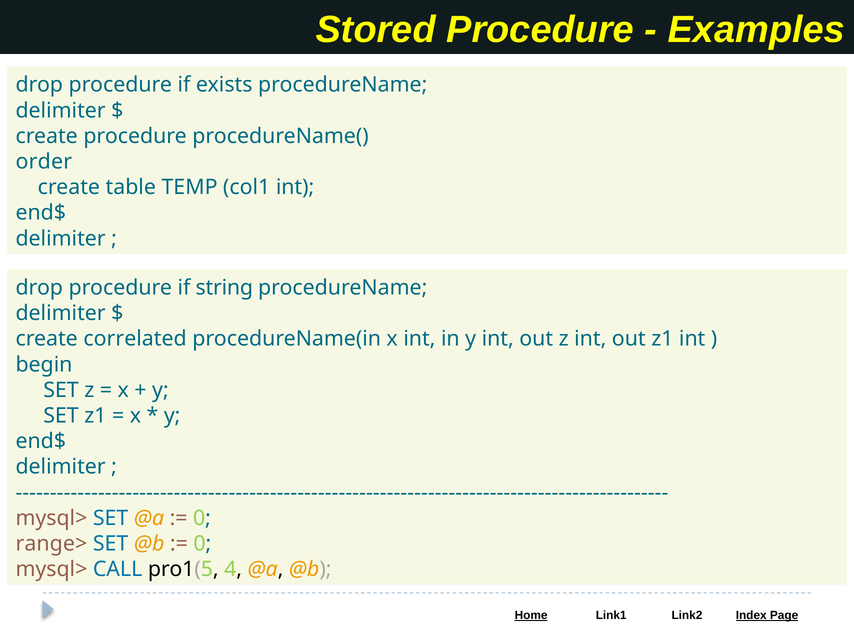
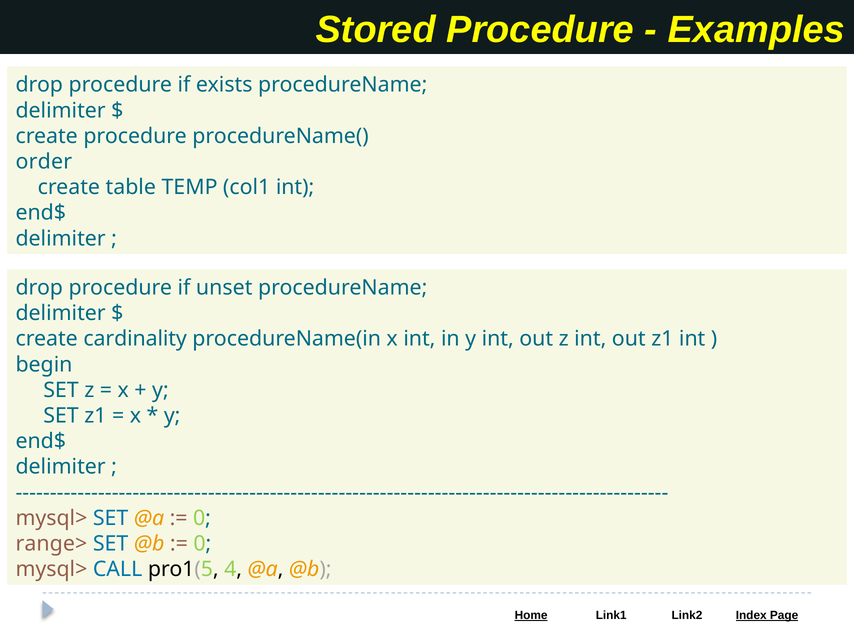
string: string -> unset (224, 288)
correlated: correlated -> cardinality (135, 339)
